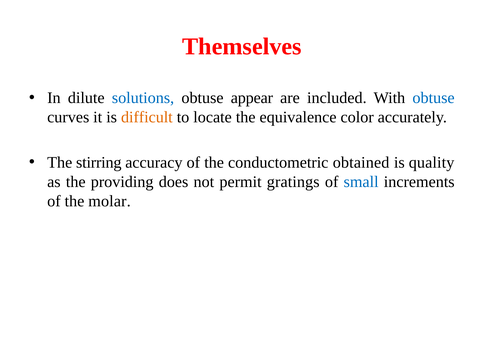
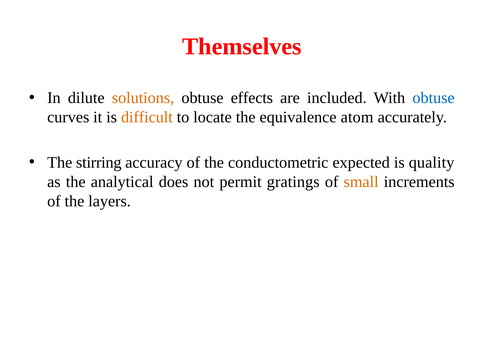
solutions colour: blue -> orange (143, 98)
appear: appear -> effects (252, 98)
color: color -> atom (357, 117)
obtained: obtained -> expected (361, 162)
providing: providing -> analytical (122, 182)
small colour: blue -> orange (361, 182)
molar: molar -> layers (110, 201)
